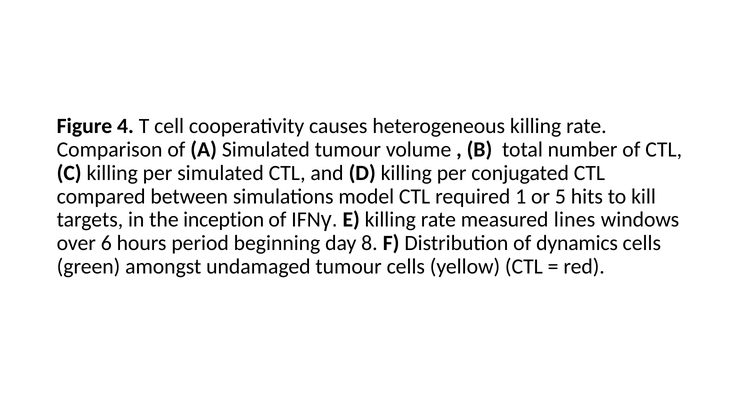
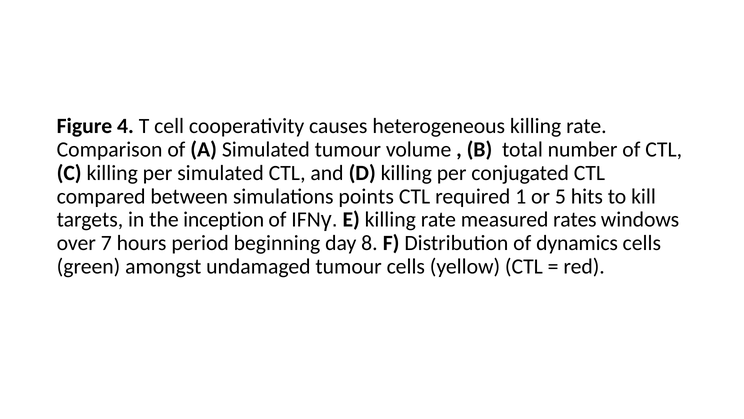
model: model -> points (366, 196)
lines: lines -> rates (575, 220)
6: 6 -> 7 (106, 243)
